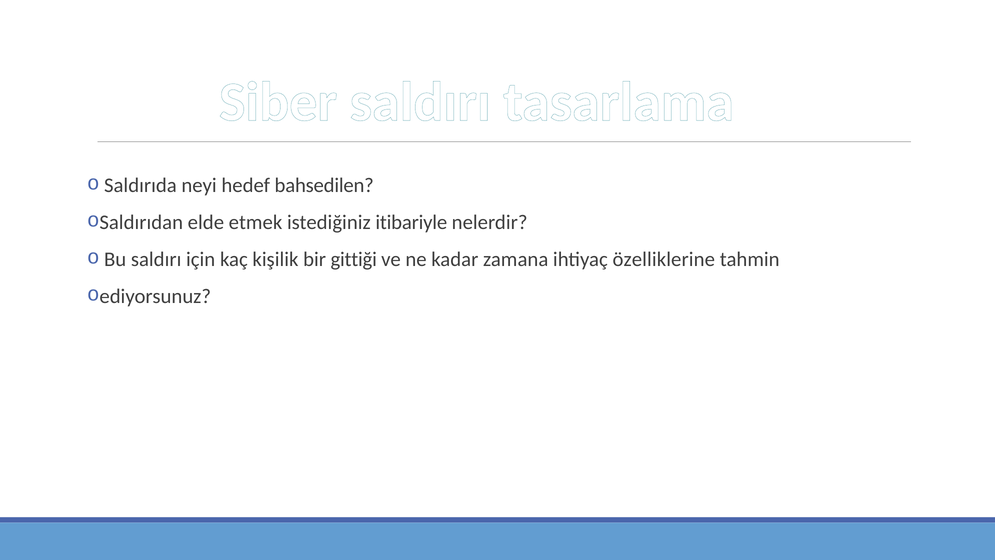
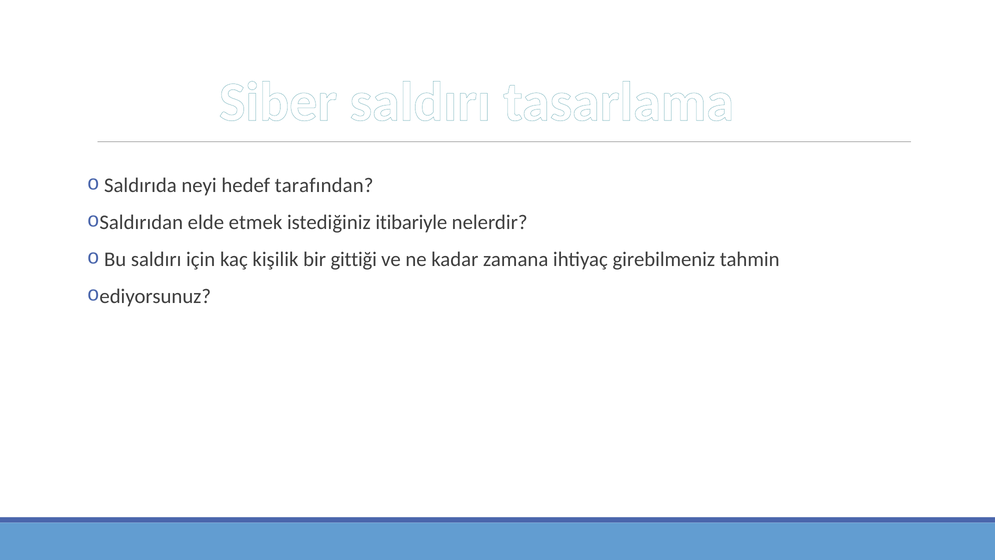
bahsedilen: bahsedilen -> tarafından (324, 185)
özelliklerine: özelliklerine -> girebilmeniz (664, 259)
